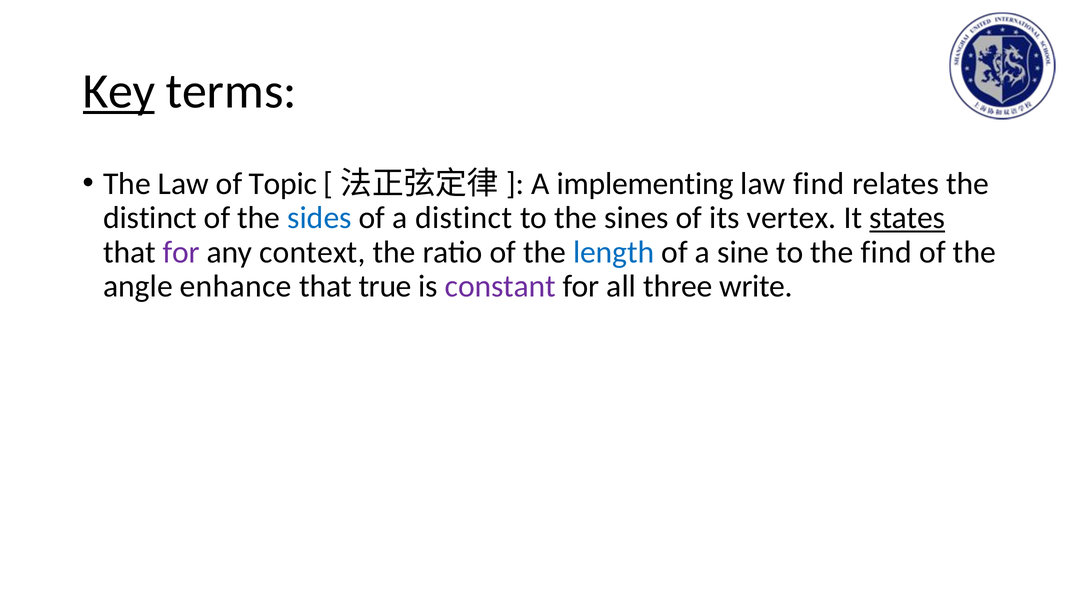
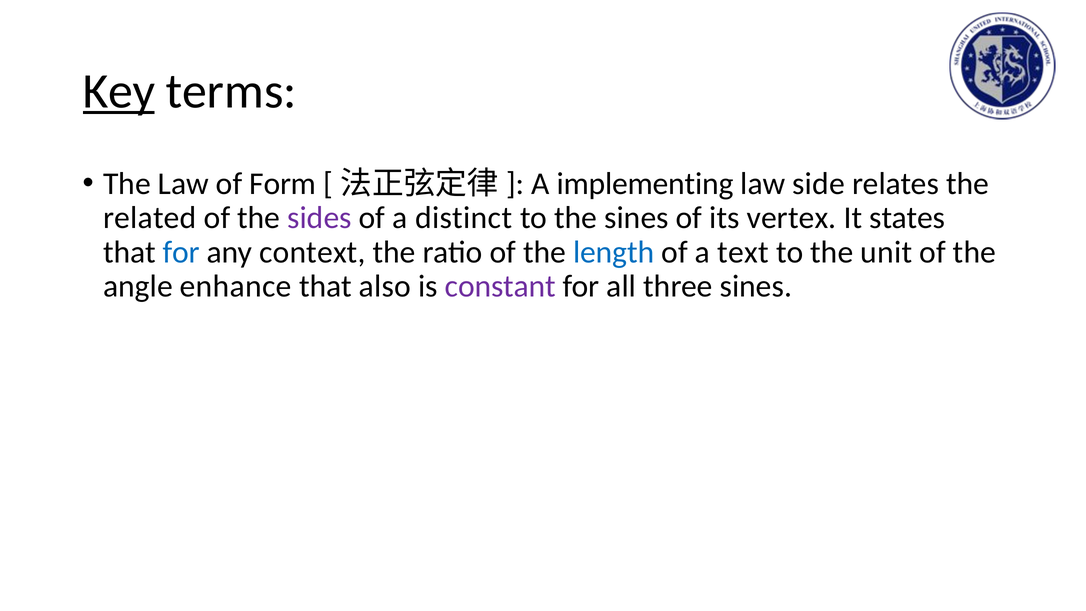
Topic: Topic -> Form (283, 184)
law find: find -> side (819, 184)
distinct: distinct -> related (150, 218)
sides colour: blue -> purple (319, 218)
states underline: present -> none (907, 218)
for colour: purple -> blue (181, 252)
sine: sine -> text (743, 252)
the find: find -> unit (886, 252)
true: true -> also (385, 286)
three write: write -> sines (756, 286)
